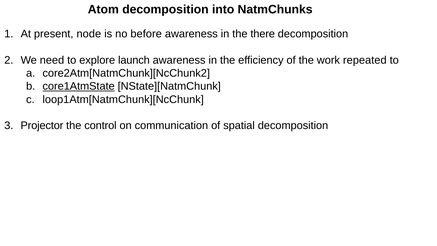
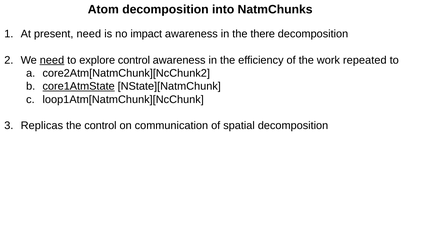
present node: node -> need (89, 34)
before: before -> impact (146, 34)
need underline: none -> present (52, 60)
explore launch: launch -> control (134, 60)
Projector: Projector -> Replicas (42, 126)
